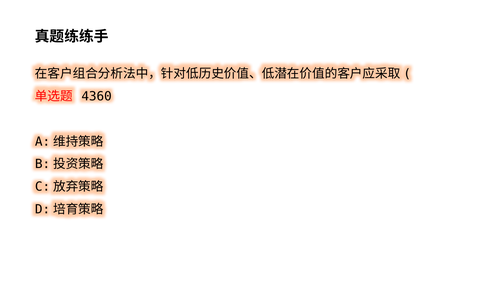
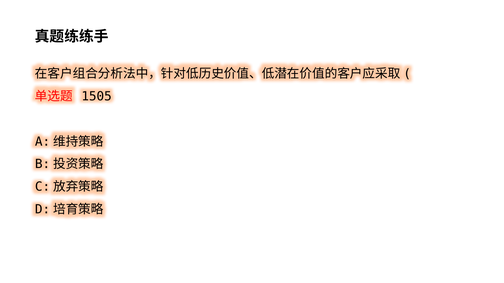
4360: 4360 -> 1505 (97, 96)
